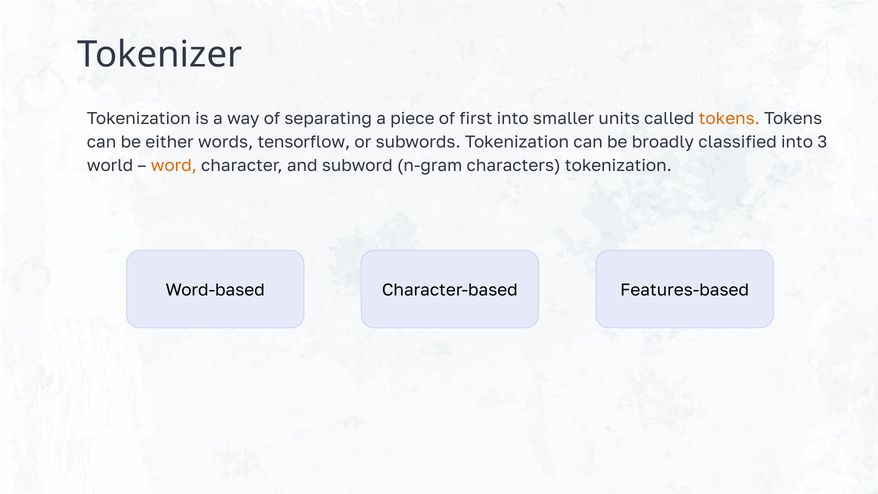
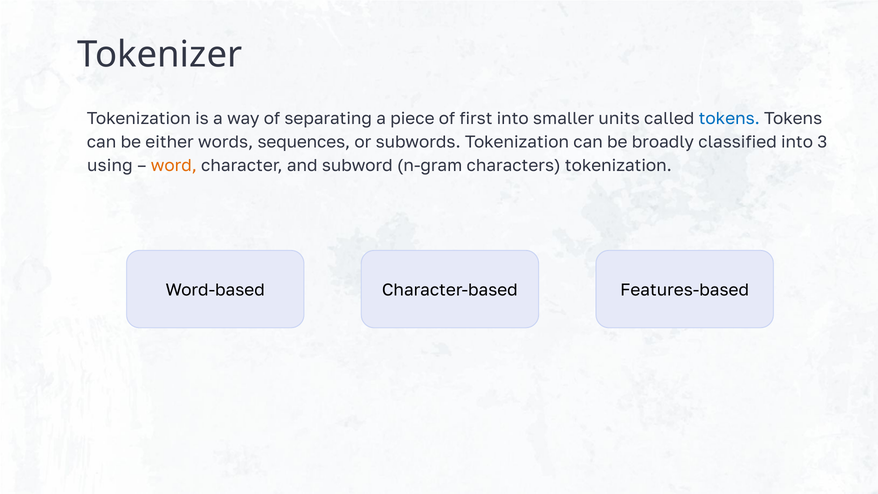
tokens colour: orange -> blue (729, 118)
tensorflow: tensorflow -> sequences (304, 142)
world: world -> using (110, 166)
